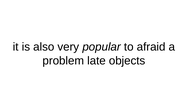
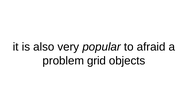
late: late -> grid (97, 61)
